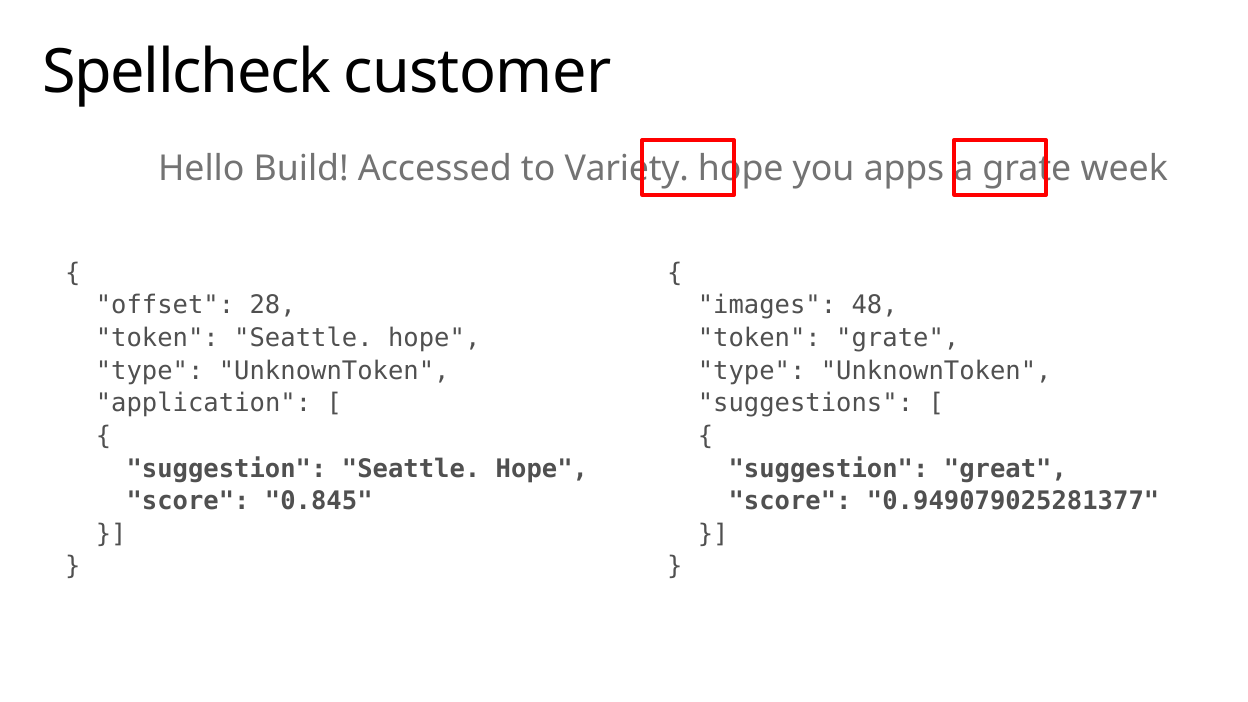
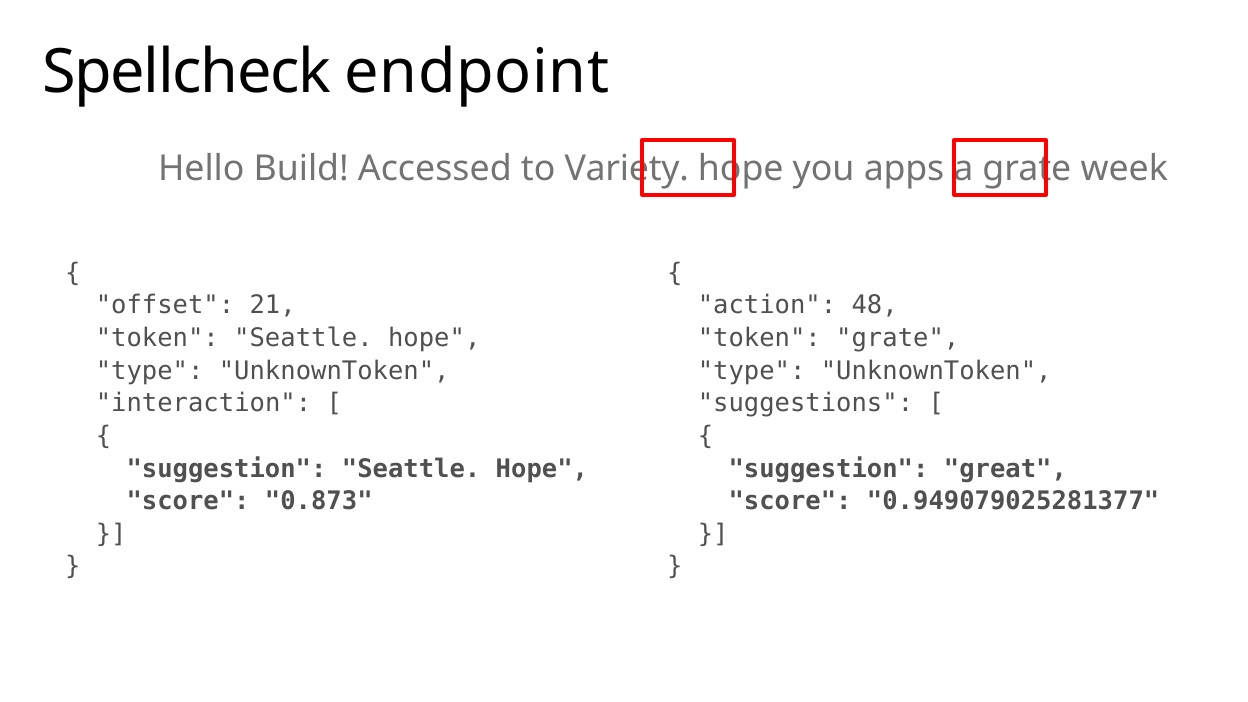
customer: customer -> endpoint (477, 72)
28: 28 -> 21 (273, 305)
images: images -> action (767, 305)
application: application -> interaction (203, 403)
0.845: 0.845 -> 0.873 (319, 501)
